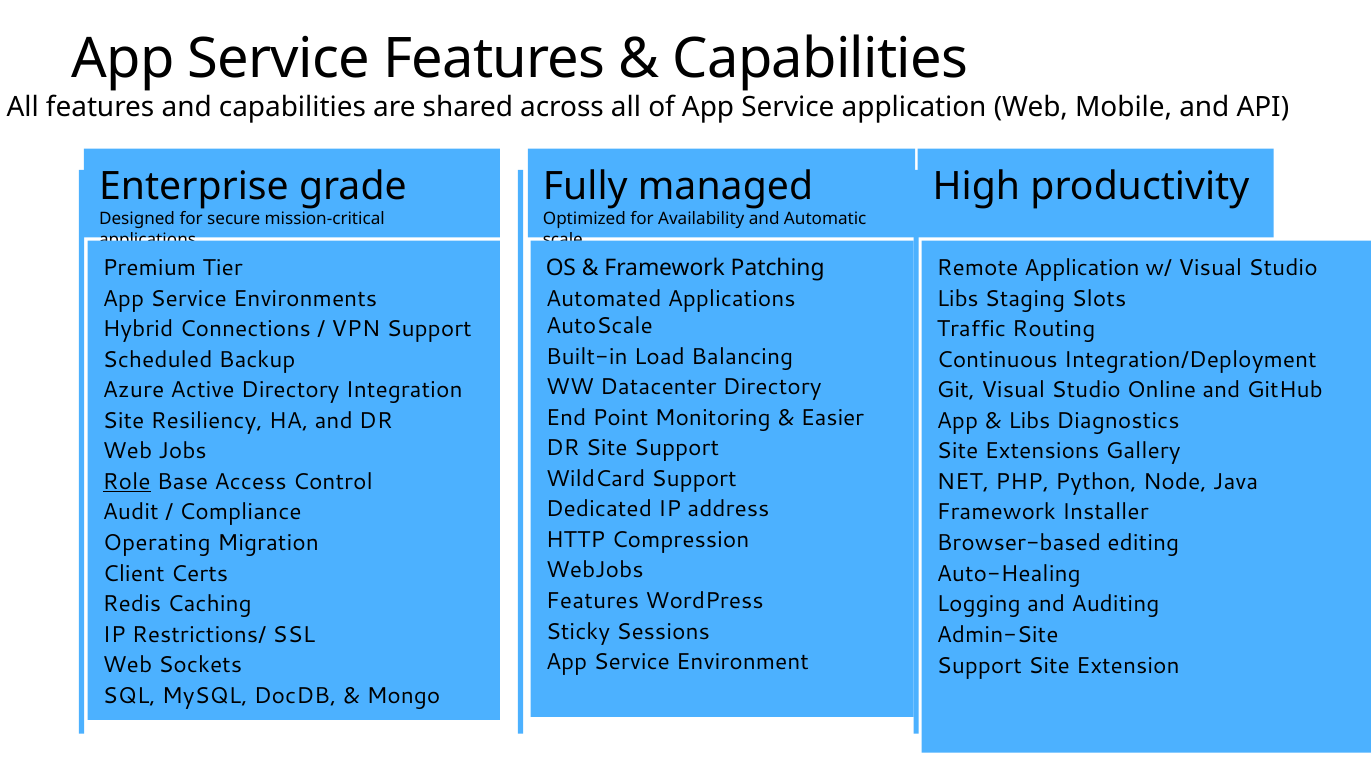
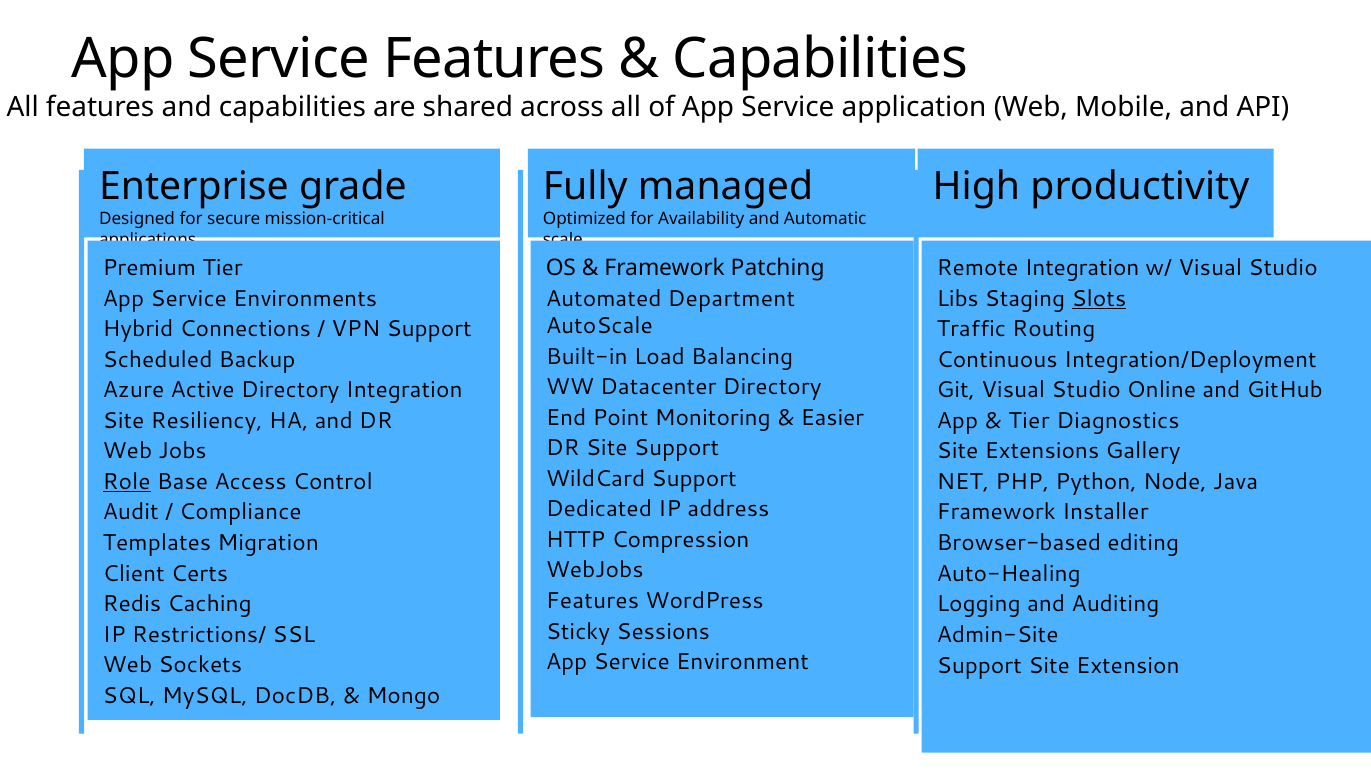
Remote Application: Application -> Integration (1082, 268)
Automated Applications: Applications -> Department (732, 299)
Slots underline: none -> present (1099, 299)
Libs: Libs -> Tier (1029, 421)
Operating: Operating -> Templates (157, 543)
